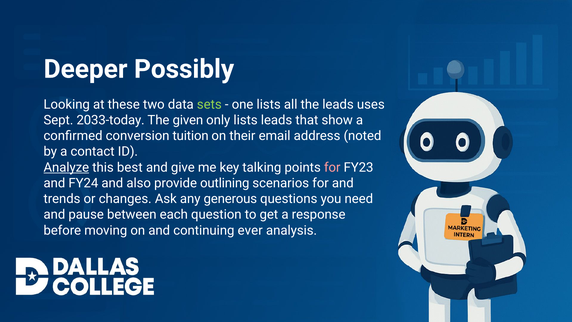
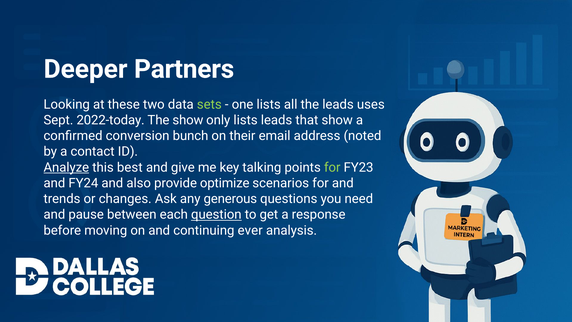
Possibly: Possibly -> Partners (184, 69)
2033-today: 2033-today -> 2022-today (111, 120)
The given: given -> show (188, 120)
tuition: tuition -> bunch (191, 136)
for colour: pink -> light green (332, 167)
outlining: outlining -> optimize (225, 183)
question underline: none -> present (216, 214)
